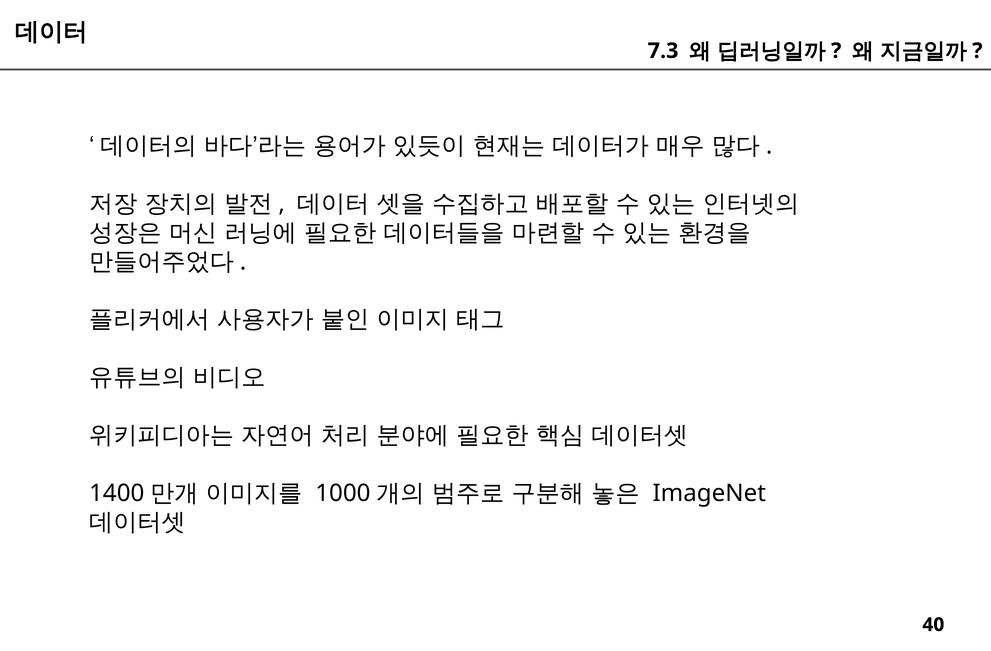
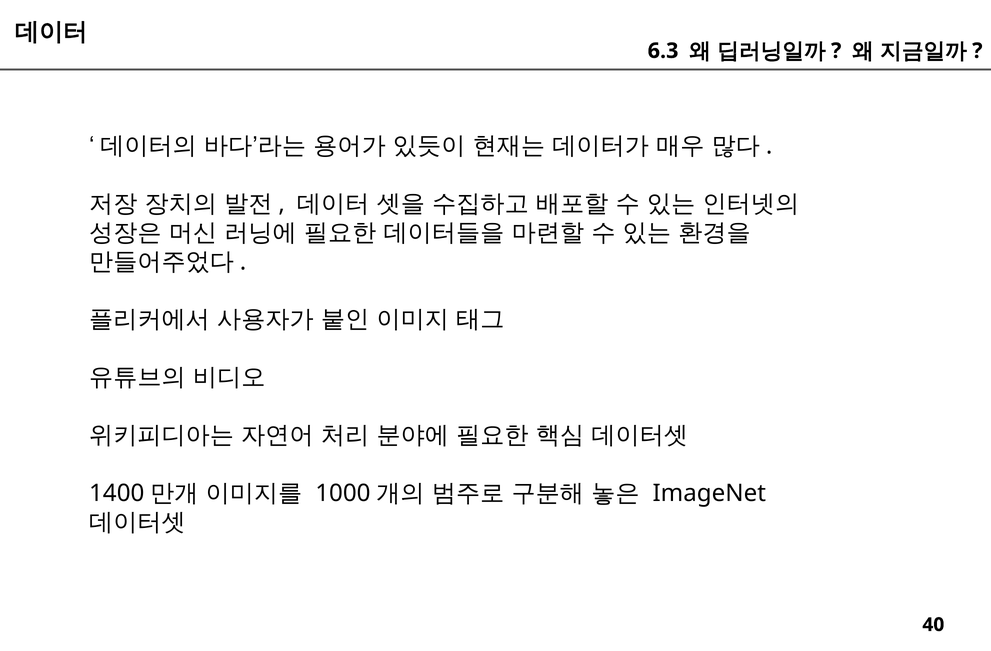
7.3: 7.3 -> 6.3 (663, 51)
